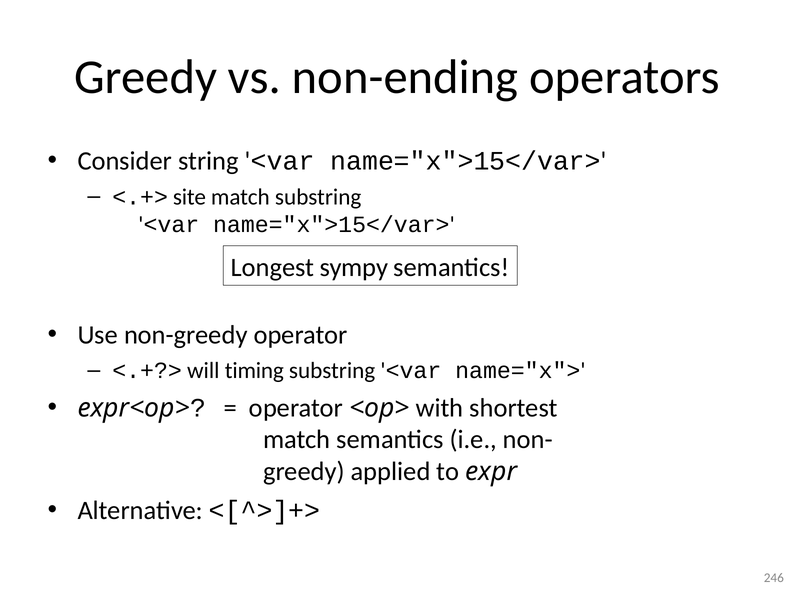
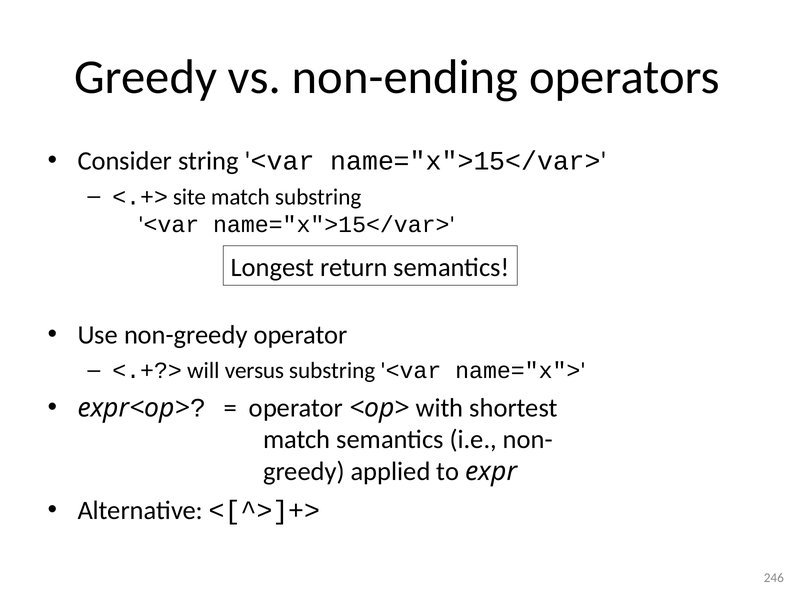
sympy: sympy -> return (354, 267)
timing: timing -> versus (254, 370)
